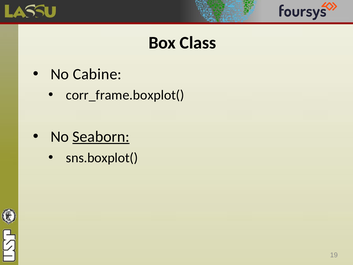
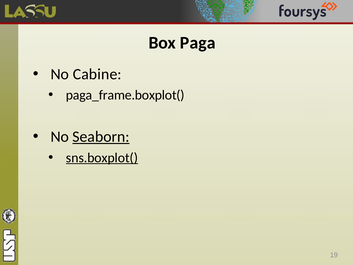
Class: Class -> Paga (198, 43)
corr_frame.boxplot(: corr_frame.boxplot( -> paga_frame.boxplot( (125, 95)
sns.boxplot( underline: none -> present (102, 158)
